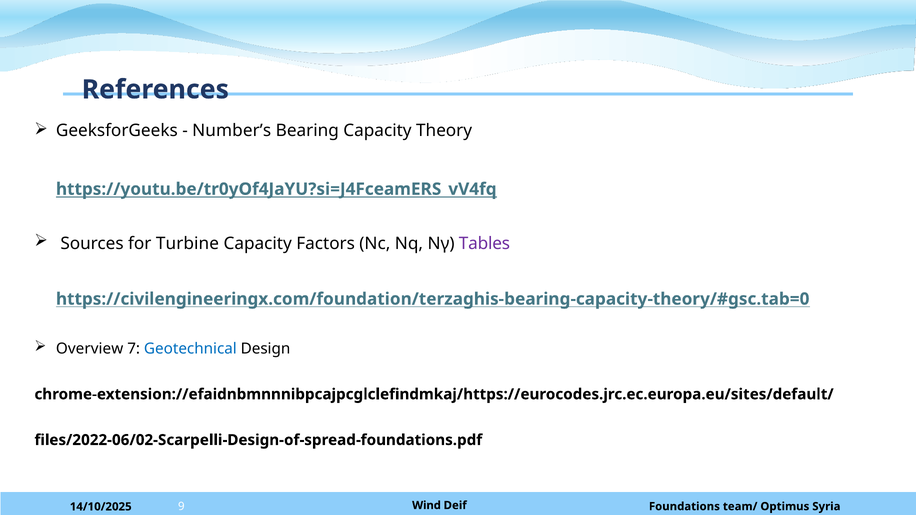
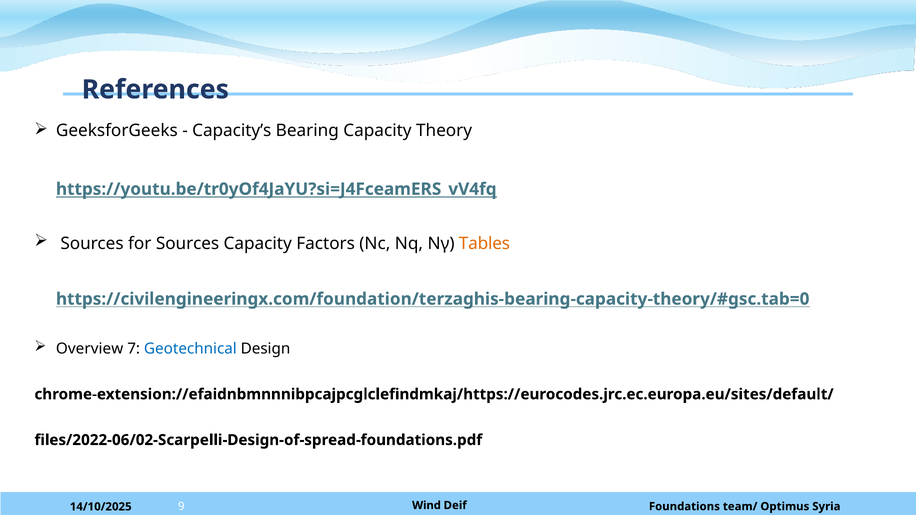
Number’s: Number’s -> Capacity’s (232, 131)
for Turbine: Turbine -> Sources (188, 243)
Tables colour: purple -> orange (484, 243)
